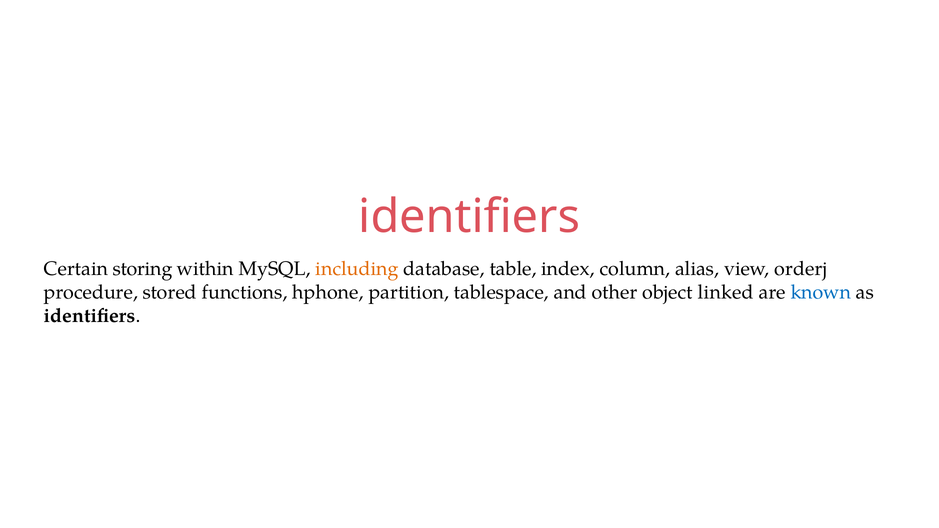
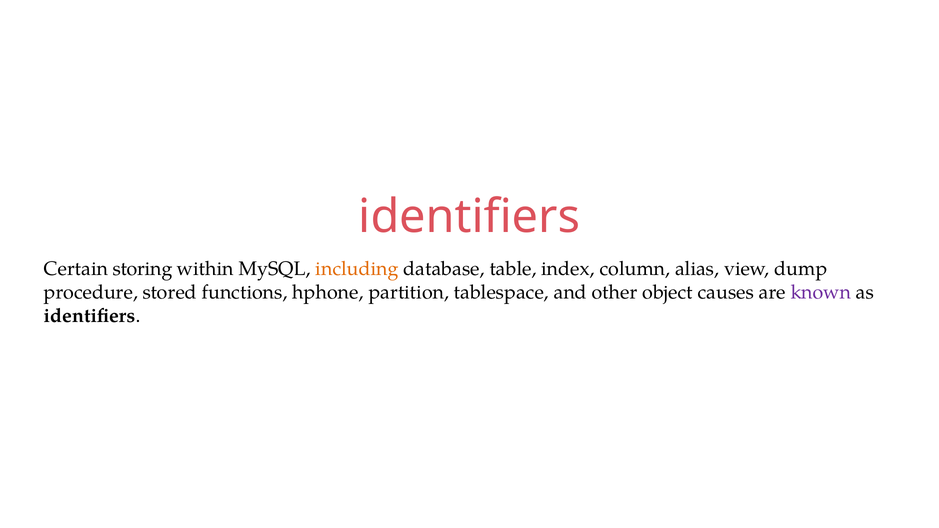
orderj: orderj -> dump (801, 269)
linked: linked -> causes (726, 292)
known colour: blue -> purple (821, 292)
